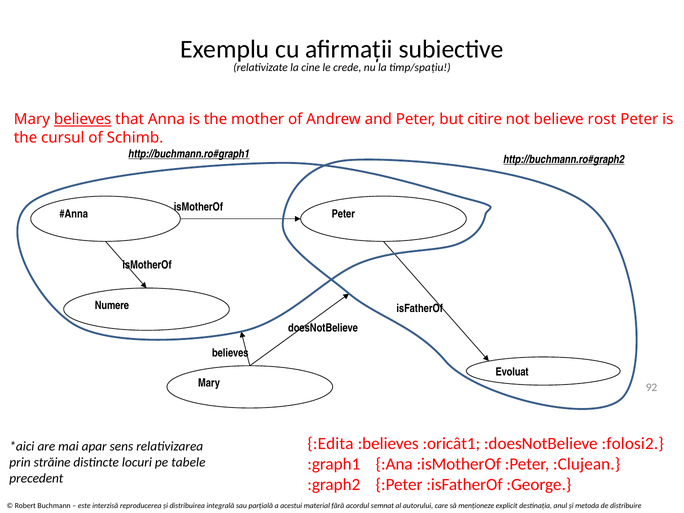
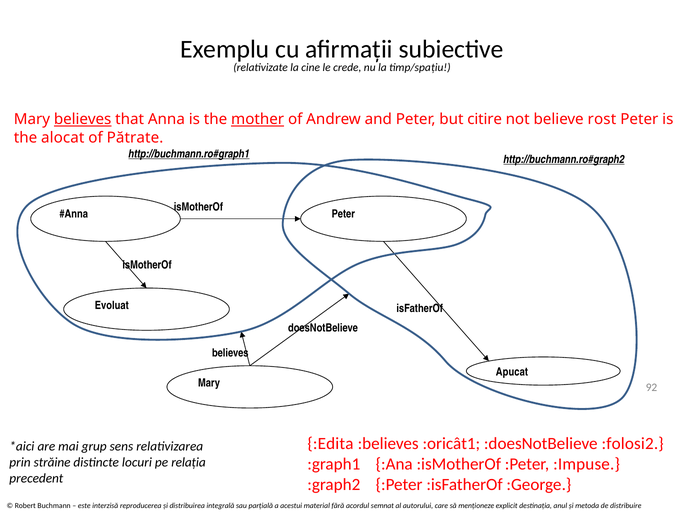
mother underline: none -> present (258, 119)
cursul: cursul -> alocat (63, 137)
Schimb: Schimb -> Pătrate (135, 137)
Numere: Numere -> Evoluat (112, 305)
Evoluat: Evoluat -> Apucat (512, 372)
apar: apar -> grup (94, 446)
tabele: tabele -> relaţia (188, 462)
:Clujean: :Clujean -> :Impuse (587, 464)
